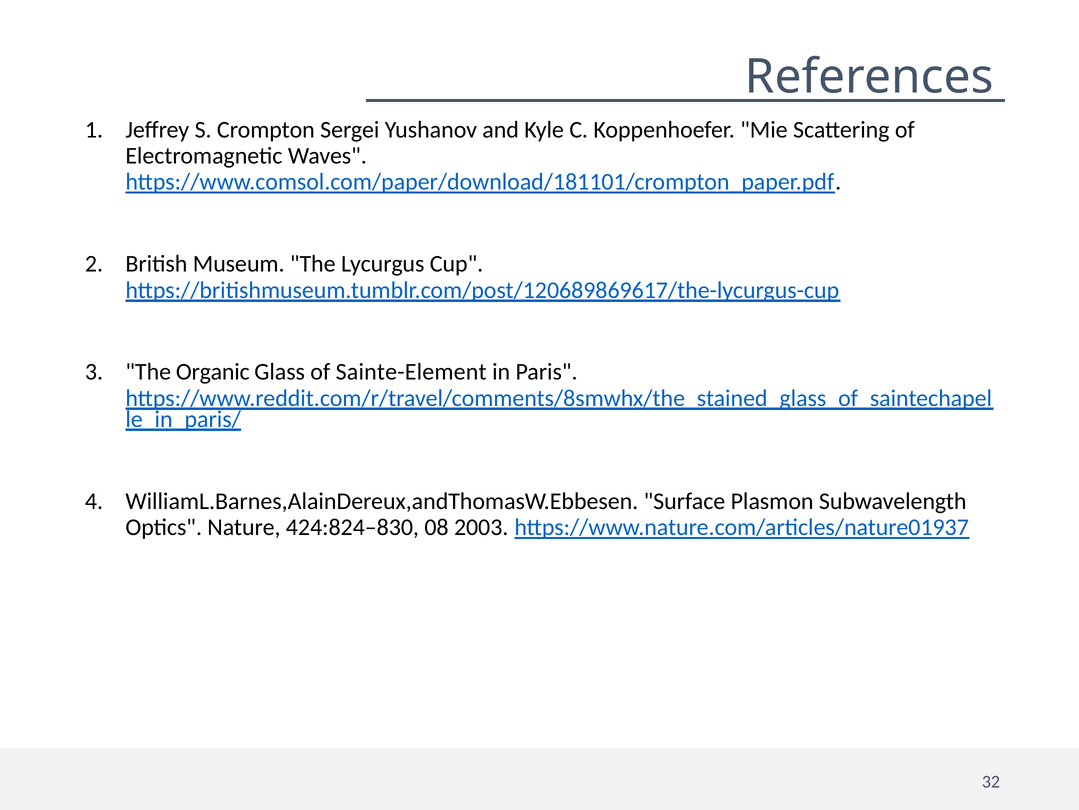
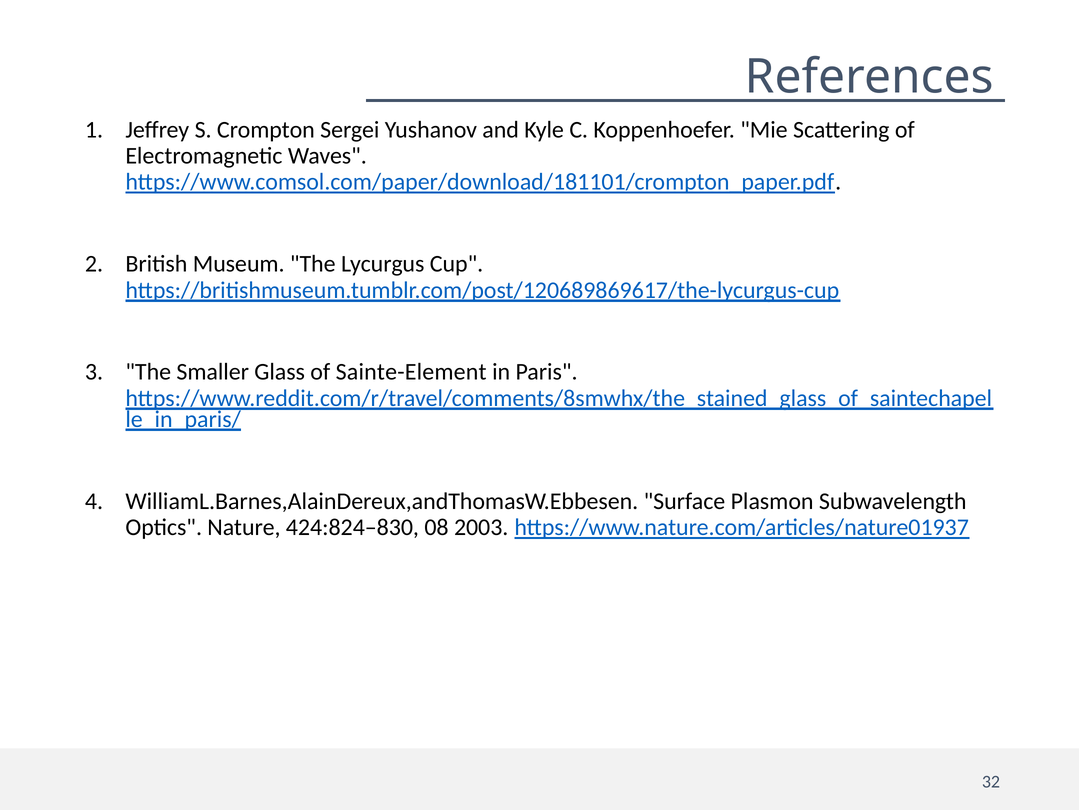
Organic: Organic -> Smaller (213, 372)
